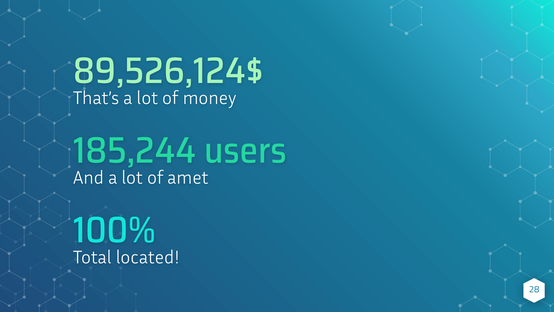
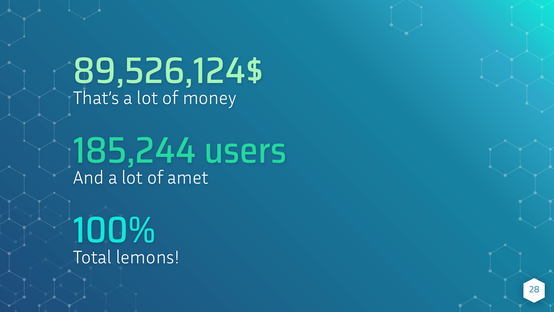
located: located -> lemons (148, 257)
